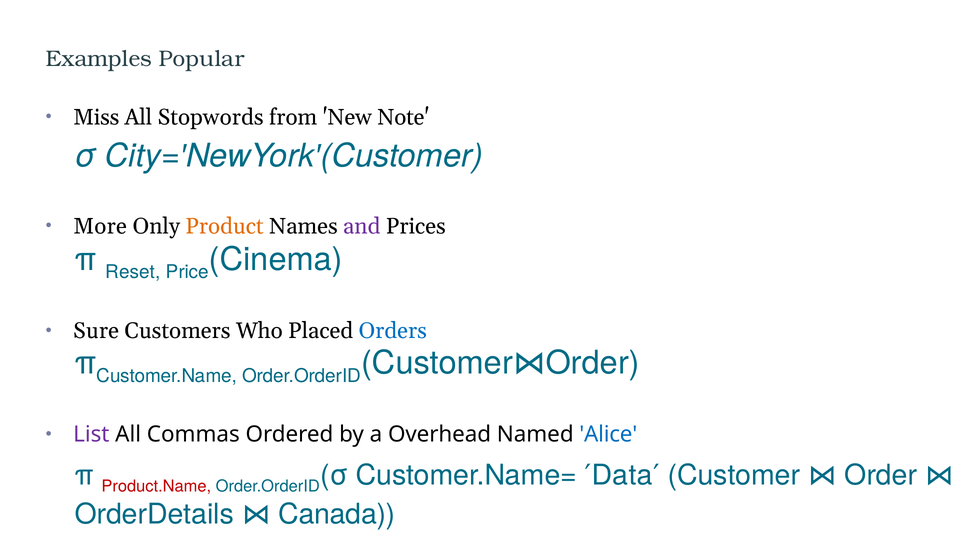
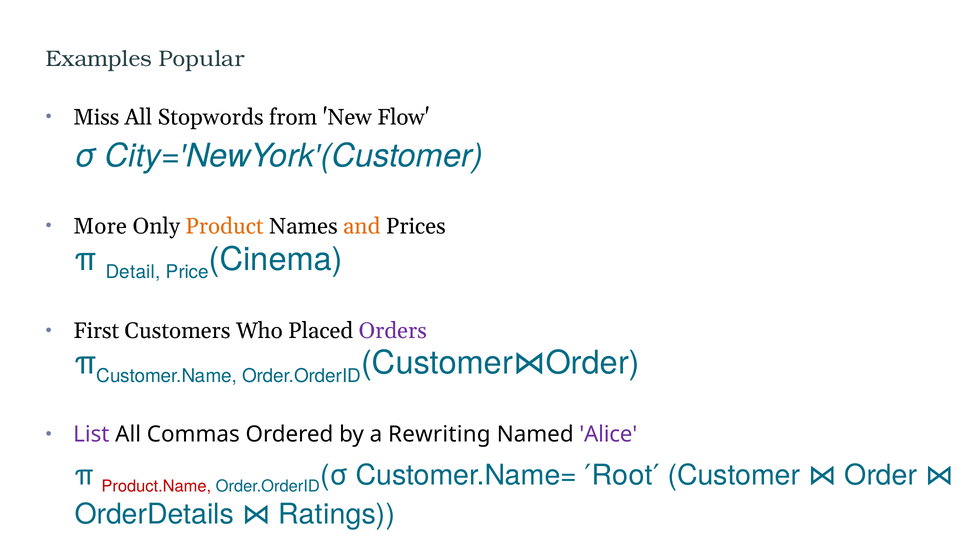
Note: Note -> Flow (403, 117)
and colour: purple -> orange (362, 226)
Reset: Reset -> Detail (133, 272)
Sure: Sure -> First (96, 331)
Orders colour: blue -> purple (393, 331)
Overhead: Overhead -> Rewriting (439, 435)
Alice colour: blue -> purple (608, 435)
Data: Data -> Root (622, 475)
Canada: Canada -> Ratings (337, 514)
